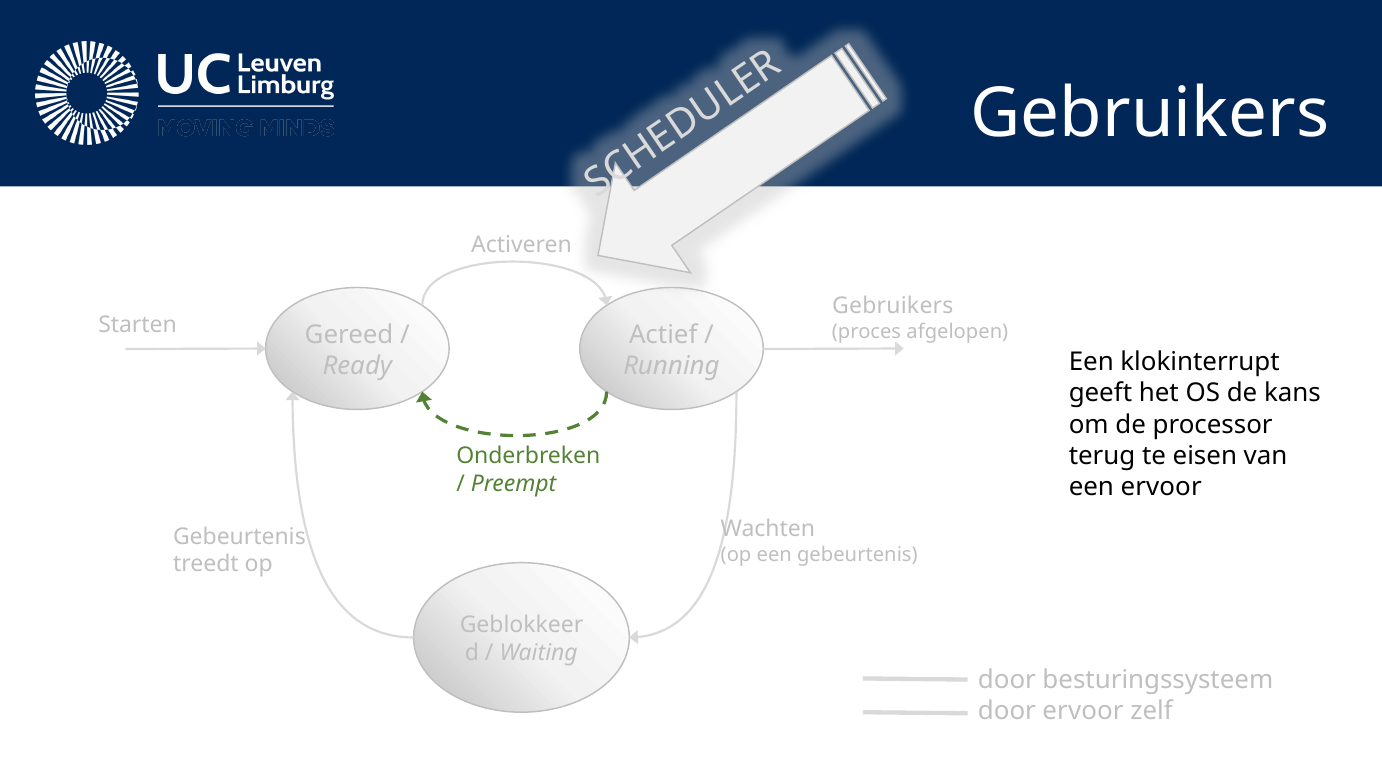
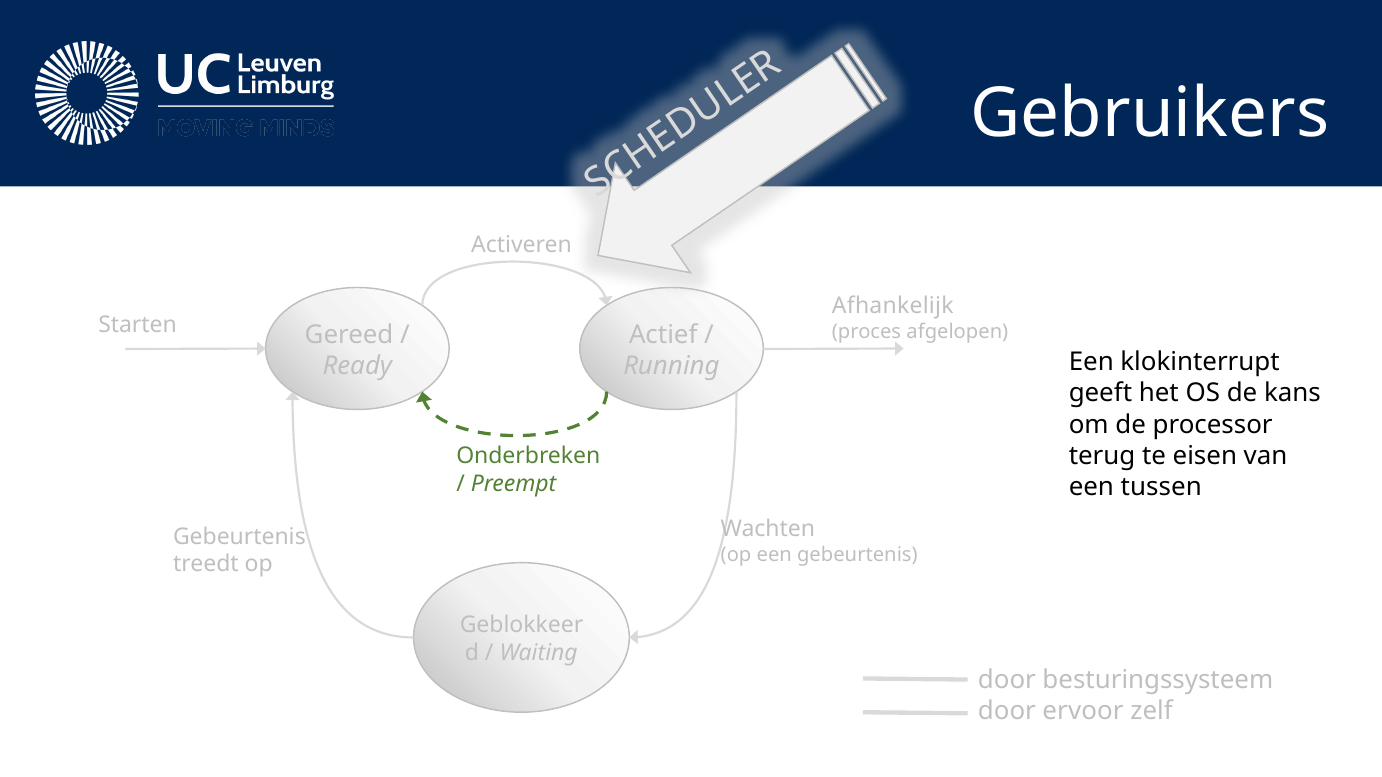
Gebruikers: Gebruikers -> Afhankelijk (893, 307)
een ervoor: ervoor -> tussen (1161, 487)
